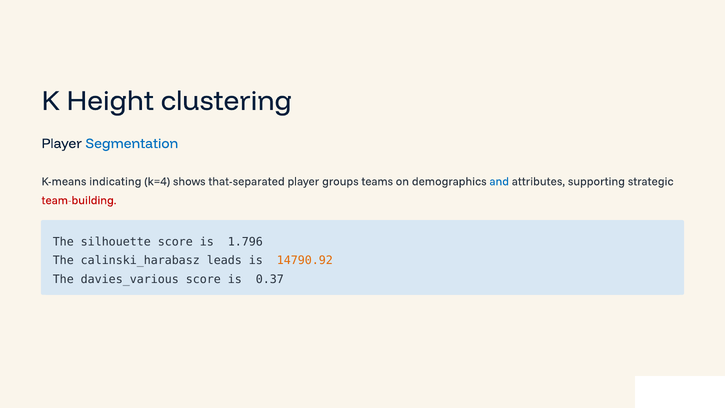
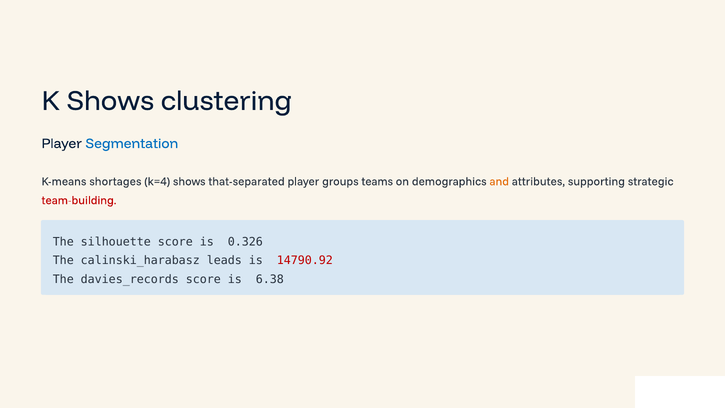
K Height: Height -> Shows (110, 101)
indicating: indicating -> shortages (115, 181)
and colour: blue -> orange (499, 181)
1.796: 1.796 -> 0.326 (245, 242)
14790.92 colour: orange -> red (305, 260)
davies_various: davies_various -> davies_records (130, 279)
0.37: 0.37 -> 6.38 (270, 279)
